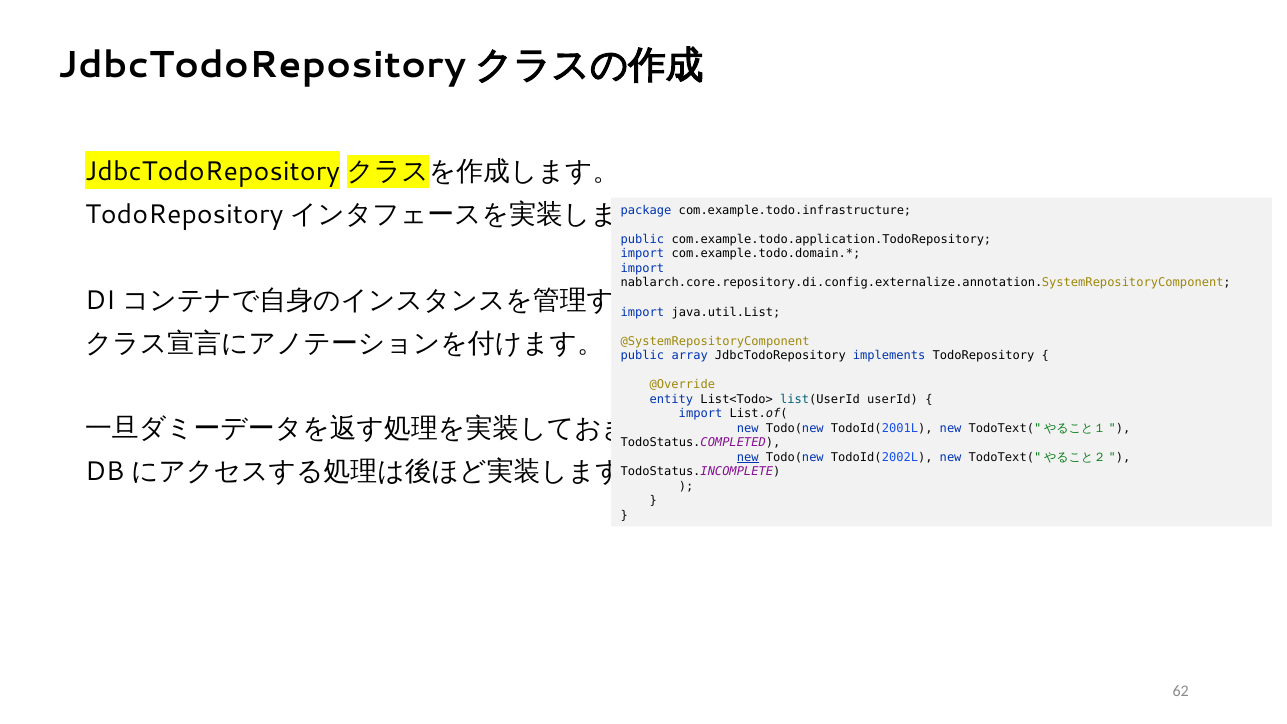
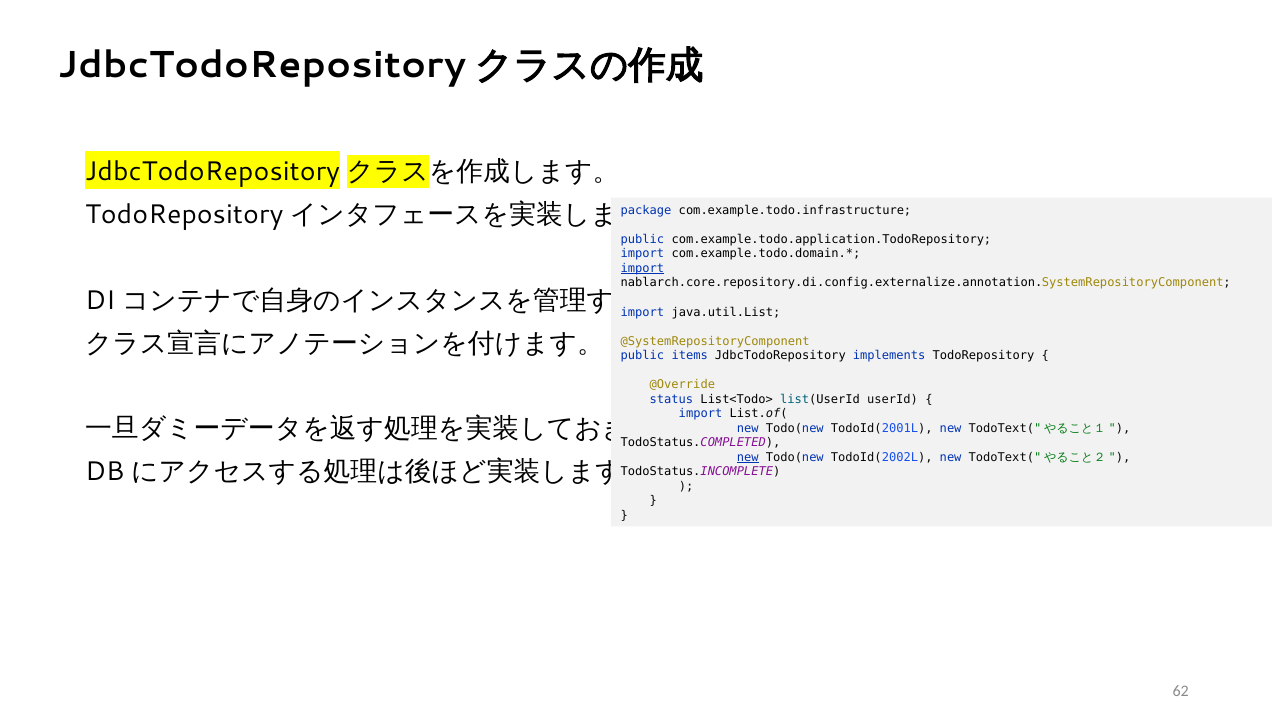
import underline: none -> present (642, 268)
array: array -> items (690, 356)
entity: entity -> status (671, 399)
